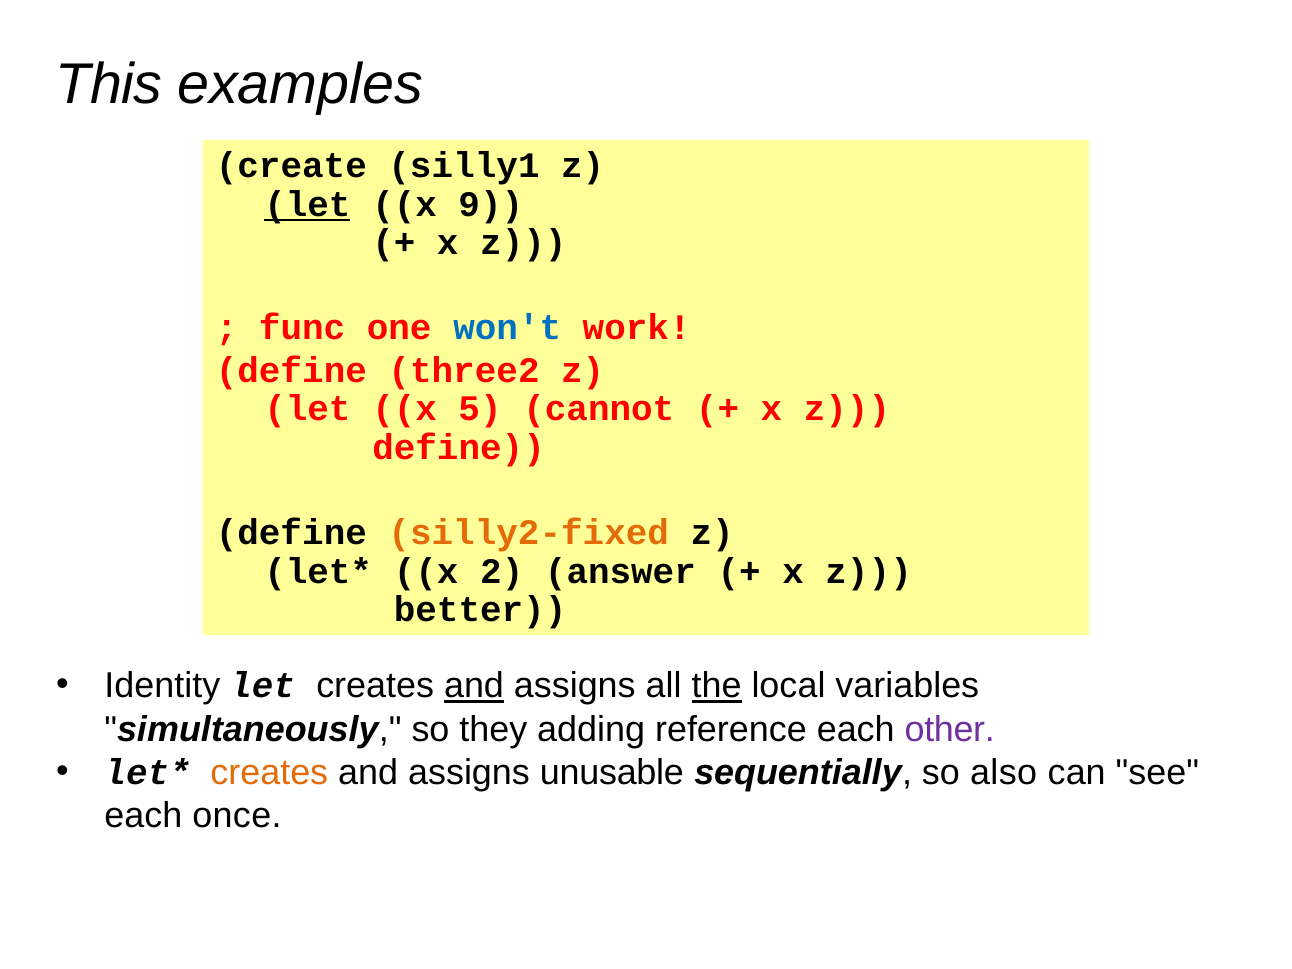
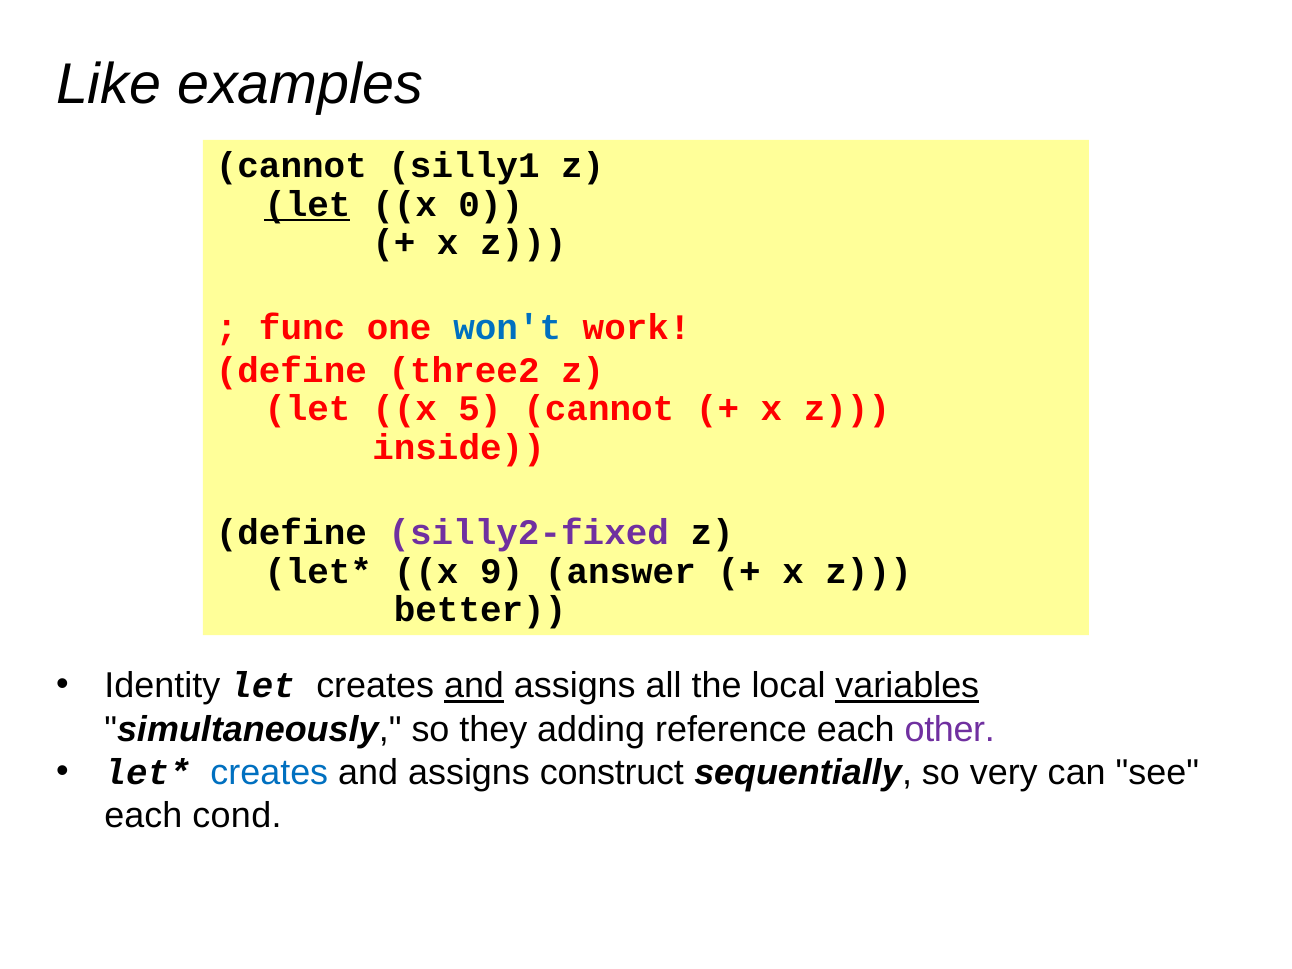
This: This -> Like (109, 85)
create: create -> cannot (291, 166)
9: 9 -> 0 (491, 204)
define: define -> inside (459, 448)
silly2-fixed colour: orange -> purple (529, 533)
2: 2 -> 9 (502, 571)
the underline: present -> none (717, 686)
variables underline: none -> present (907, 686)
creates colour: orange -> blue (269, 772)
unusable: unusable -> construct (612, 772)
also: also -> very (1004, 772)
once: once -> cond (237, 815)
